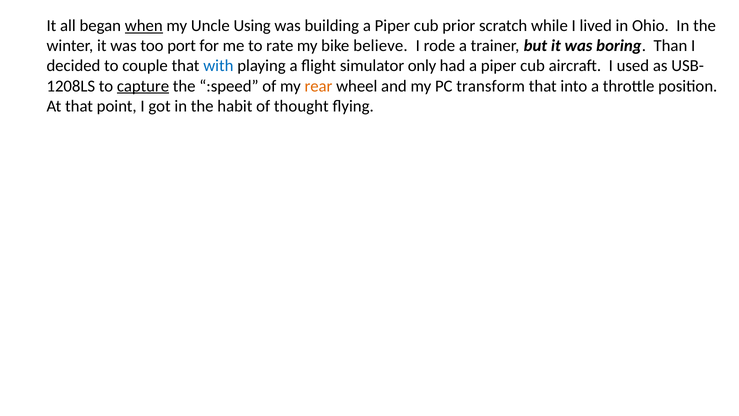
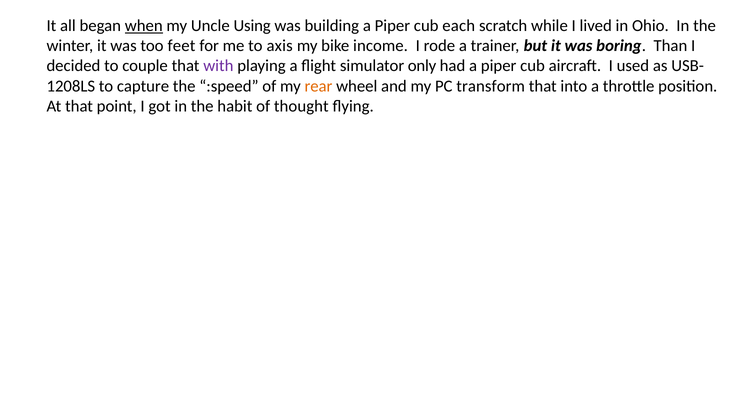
prior: prior -> each (459, 26)
port: port -> feet (181, 46)
rate: rate -> axis (280, 46)
believe: believe -> income (381, 46)
with colour: blue -> purple (218, 66)
capture underline: present -> none (143, 86)
